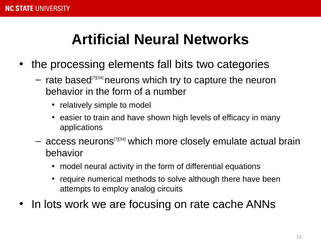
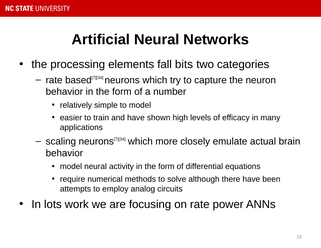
access: access -> scaling (61, 141)
cache: cache -> power (228, 204)
